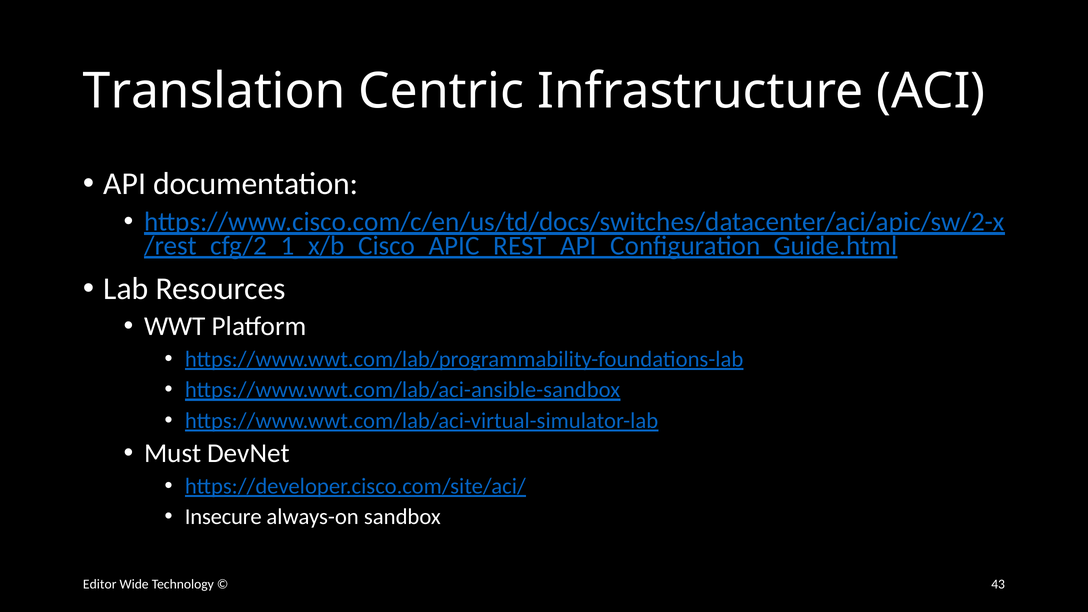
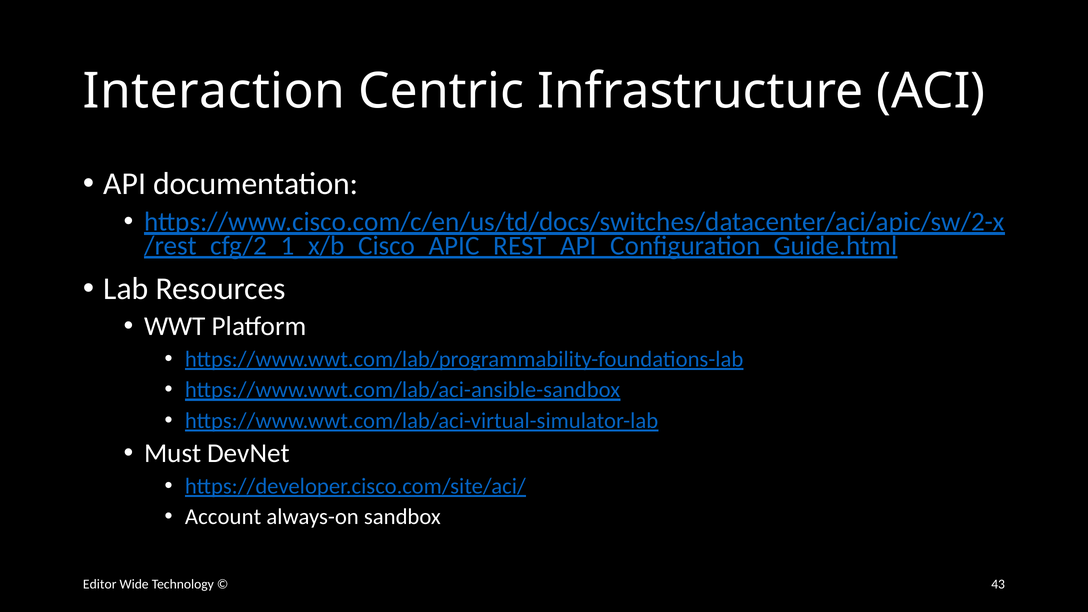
Translation: Translation -> Interaction (214, 91)
Insecure: Insecure -> Account (223, 517)
